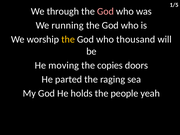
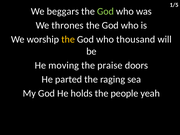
through: through -> beggars (63, 11)
God colour: pink -> light green (105, 11)
running: running -> thrones (68, 25)
copies: copies -> praise (110, 65)
